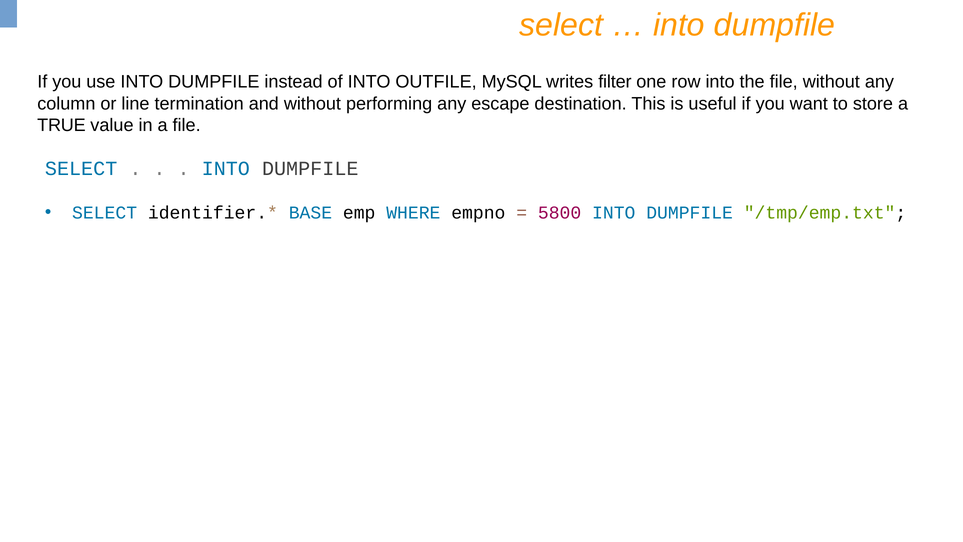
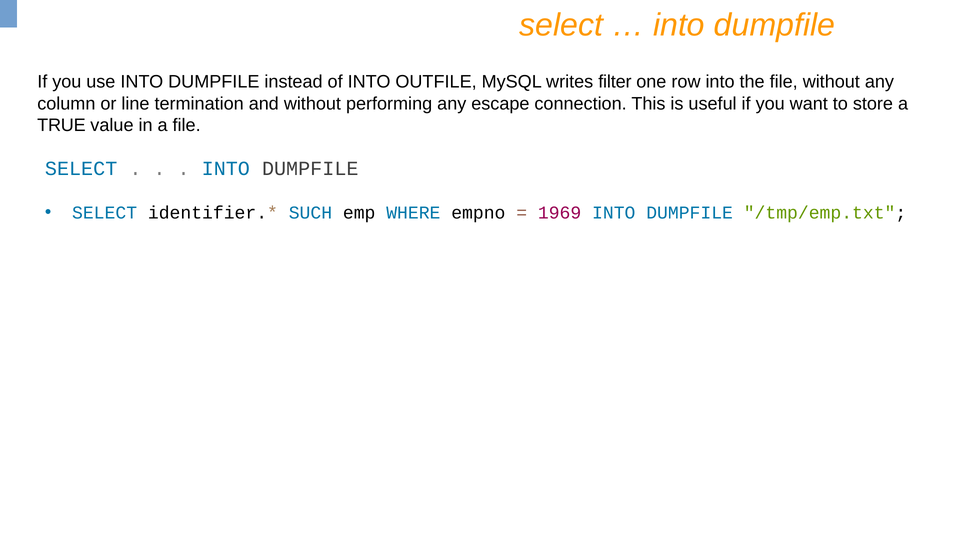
destination: destination -> connection (581, 103)
BASE: BASE -> SUCH (310, 213)
5800: 5800 -> 1969 (560, 213)
